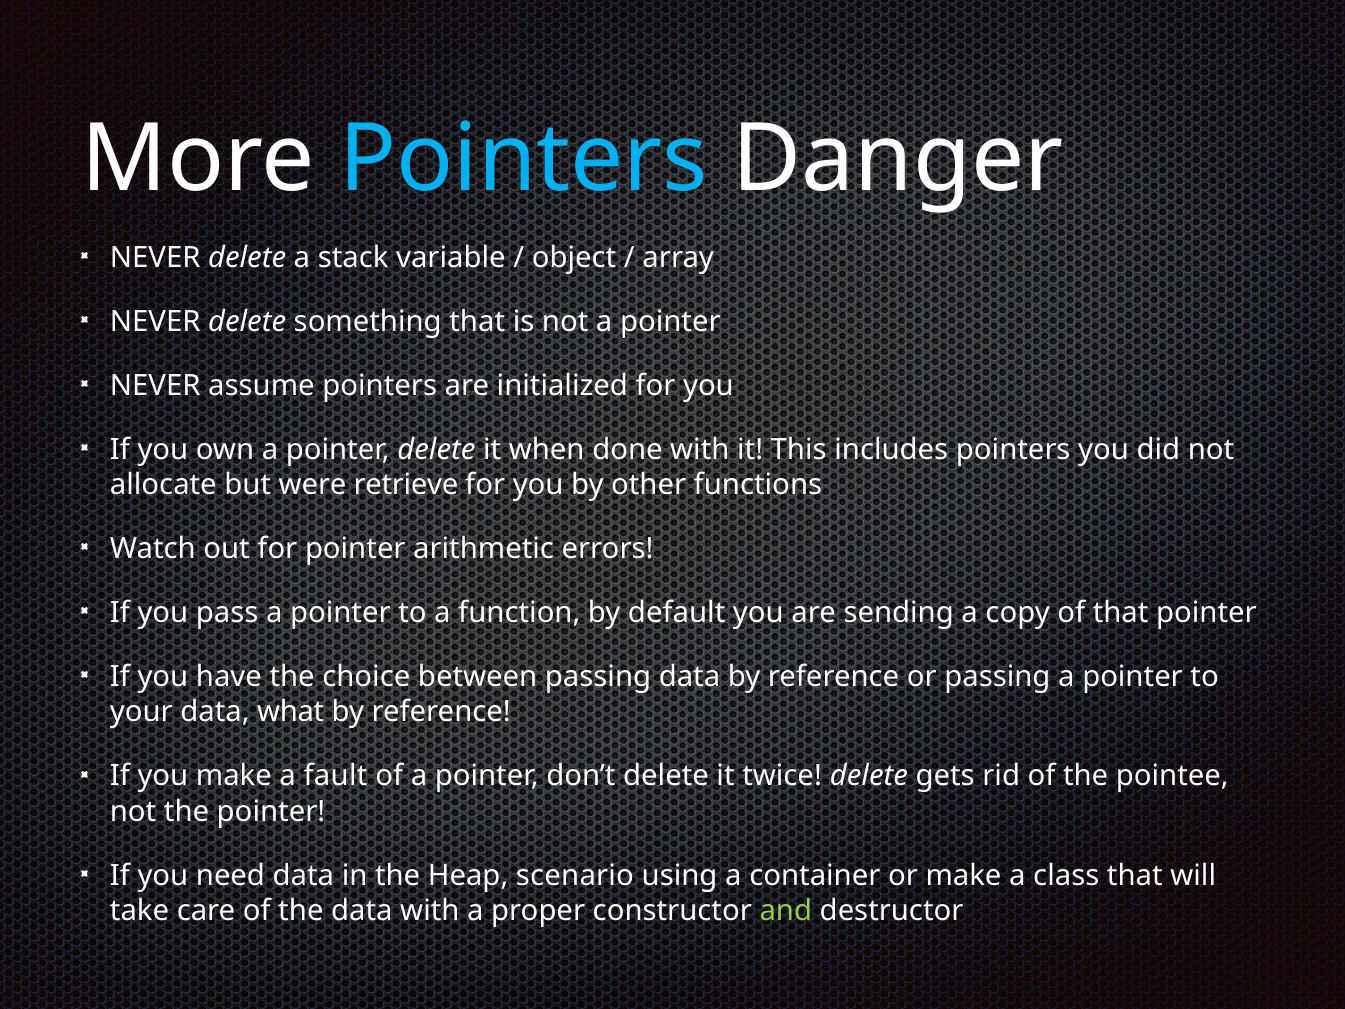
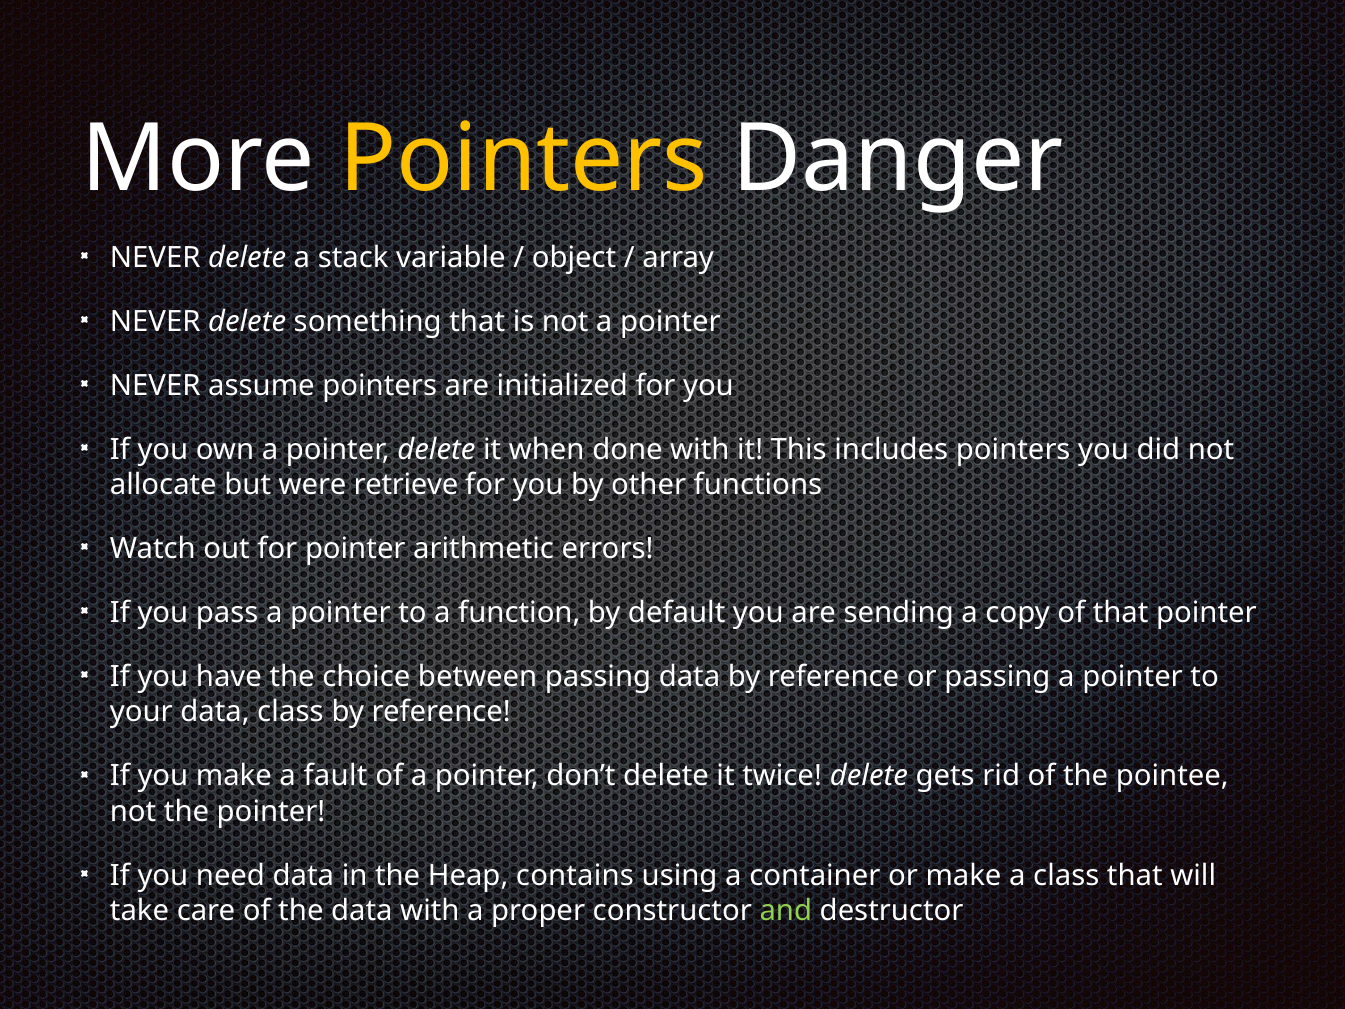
Pointers colour: light blue -> yellow (524, 159)
data what: what -> class (290, 712)
scenario: scenario -> contains (575, 875)
